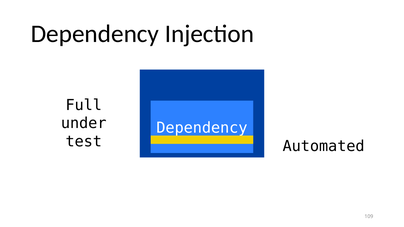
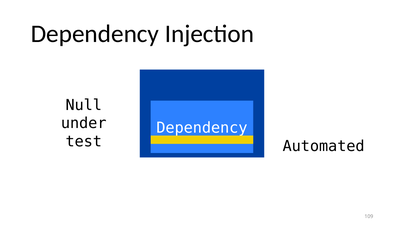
Full: Full -> Null (84, 105)
